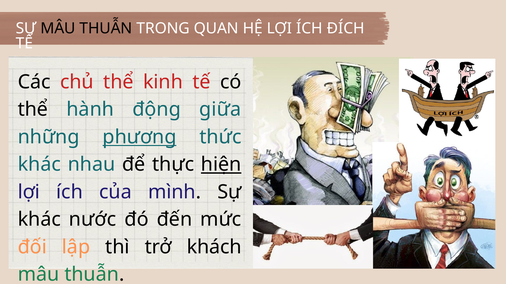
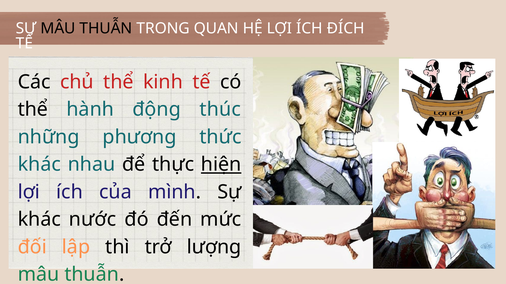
giữa: giữa -> thúc (220, 110)
phương underline: present -> none (140, 137)
khách: khách -> lượng (214, 247)
